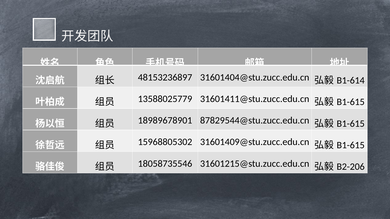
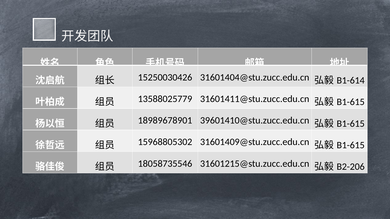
48153236897: 48153236897 -> 15250030426 (165, 77)
87829544@stu.zucc.edu.cn: 87829544@stu.zucc.edu.cn -> 39601410@stu.zucc.edu.cn (255, 121)
